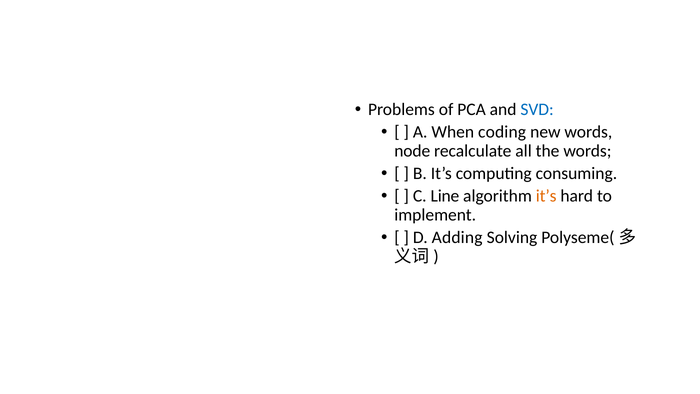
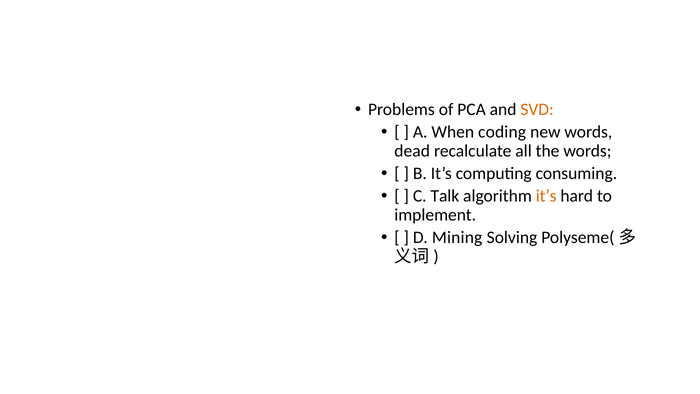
SVD colour: blue -> orange (537, 110)
node: node -> dead (412, 151)
Line: Line -> Talk (445, 196)
Adding: Adding -> Mining (457, 237)
